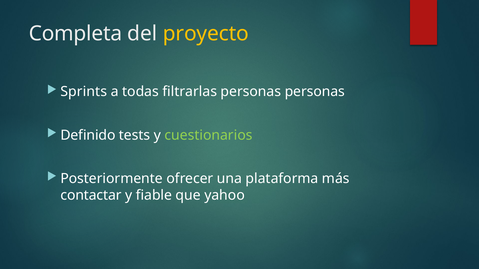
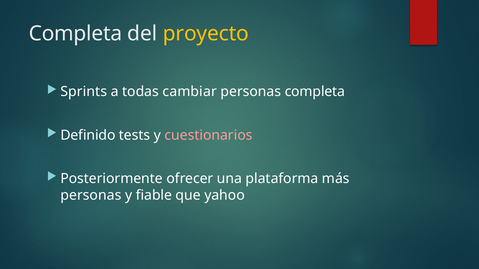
filtrarlas: filtrarlas -> cambiar (190, 92)
personas personas: personas -> completa (315, 92)
cuestionarios colour: light green -> pink (209, 135)
contactar: contactar -> personas (91, 196)
